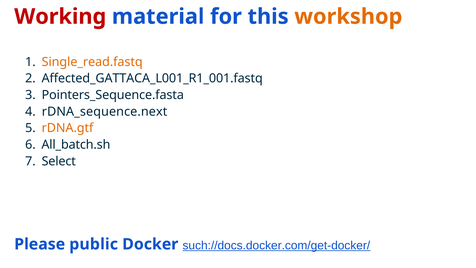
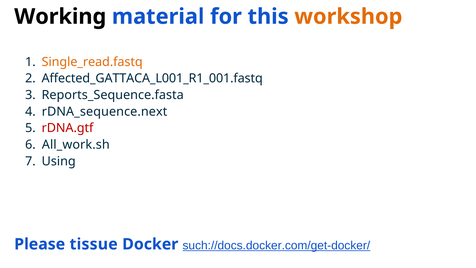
Working colour: red -> black (60, 17)
Pointers_Sequence.fasta: Pointers_Sequence.fasta -> Reports_Sequence.fasta (113, 95)
rDNA.gtf colour: orange -> red (68, 128)
All_batch.sh: All_batch.sh -> All_work.sh (76, 145)
Select: Select -> Using (59, 161)
public: public -> tissue (94, 244)
